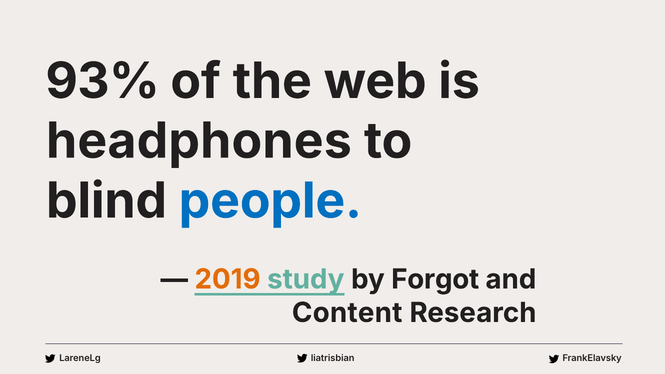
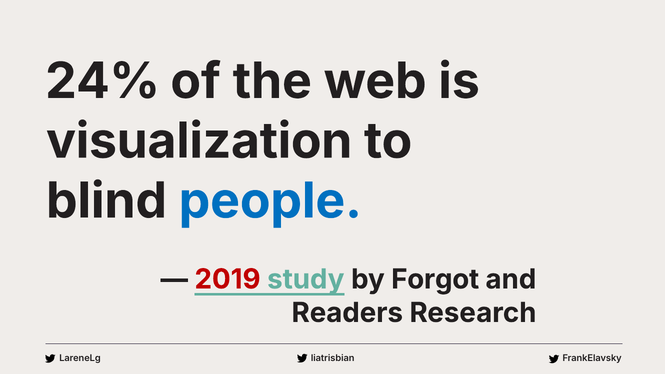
93%: 93% -> 24% (103, 81)
headphones: headphones -> visualization (199, 141)
2019 colour: orange -> red (228, 279)
Content: Content -> Readers (347, 313)
